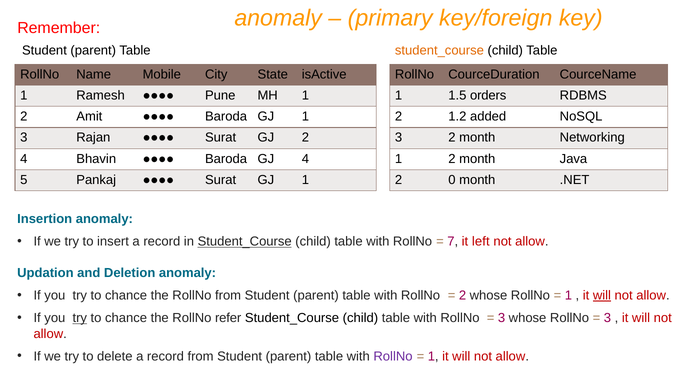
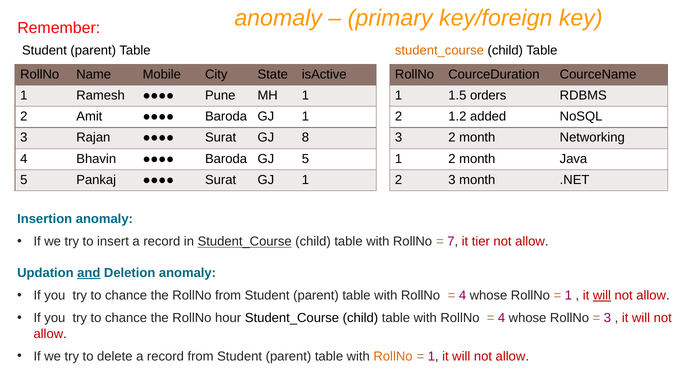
GJ 2: 2 -> 8 (305, 138)
GJ 4: 4 -> 5 (305, 159)
2 0: 0 -> 3 (452, 180)
left: left -> tier (481, 242)
and underline: none -> present (89, 273)
2: 2 -> 4 (463, 295)
try underline: present -> none (80, 318)
refer: refer -> hour (228, 318)
3: 3 -> 4 (502, 318)
RollNo colour: purple -> orange (393, 356)
